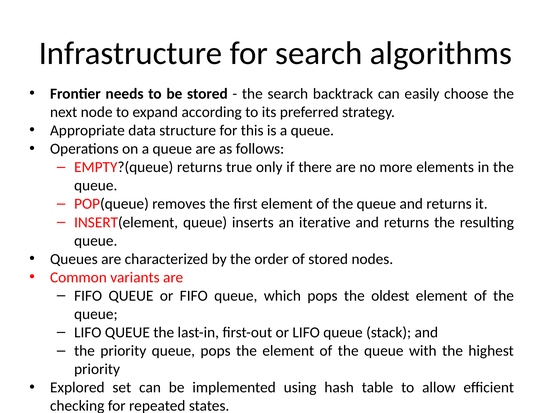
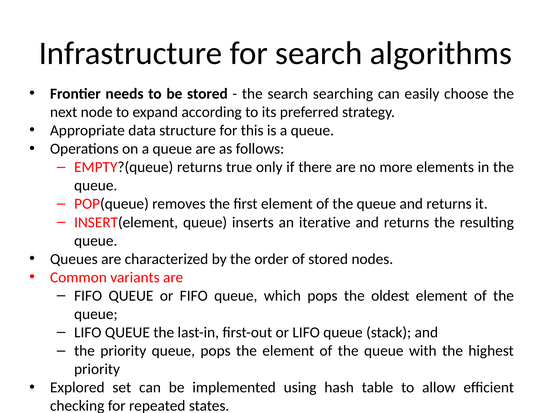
backtrack: backtrack -> searching (343, 94)
